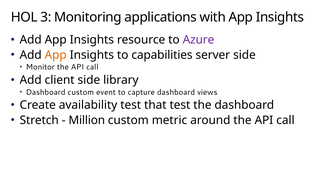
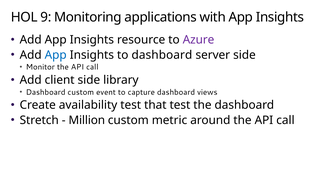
3: 3 -> 9 (46, 17)
App colour: orange -> blue (56, 55)
to capabilities: capabilities -> dashboard (162, 55)
